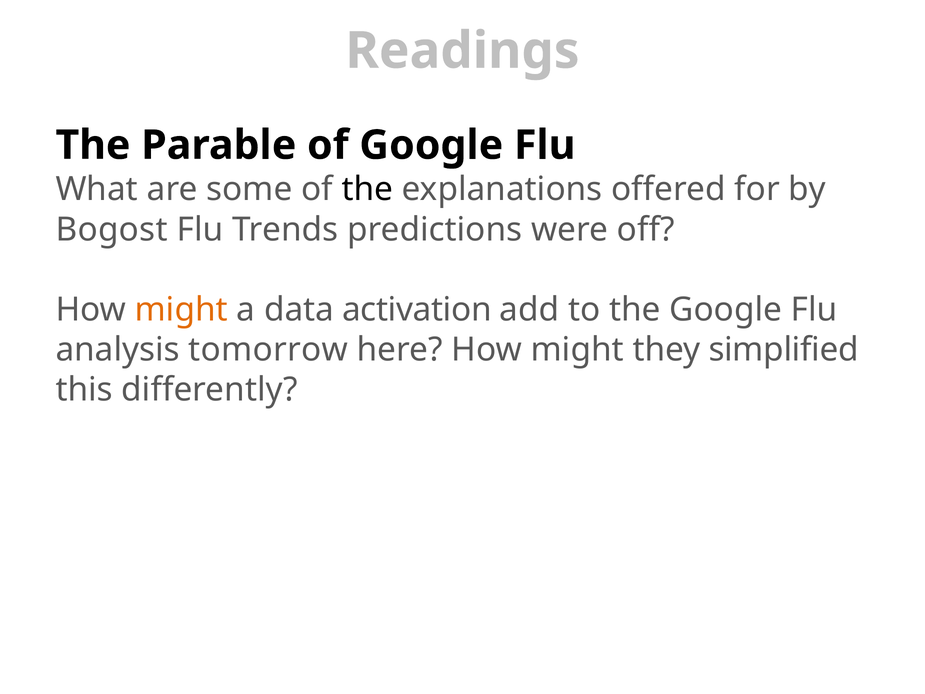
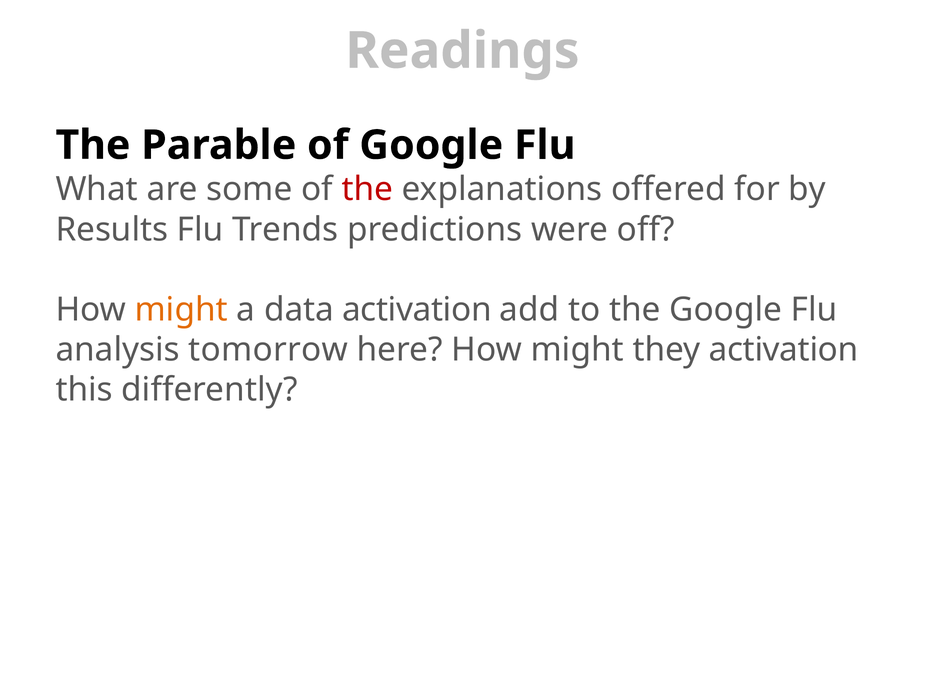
the colour: black -> red (367, 189)
Bogost: Bogost -> Results (112, 229)
they simplified: simplified -> activation (784, 350)
